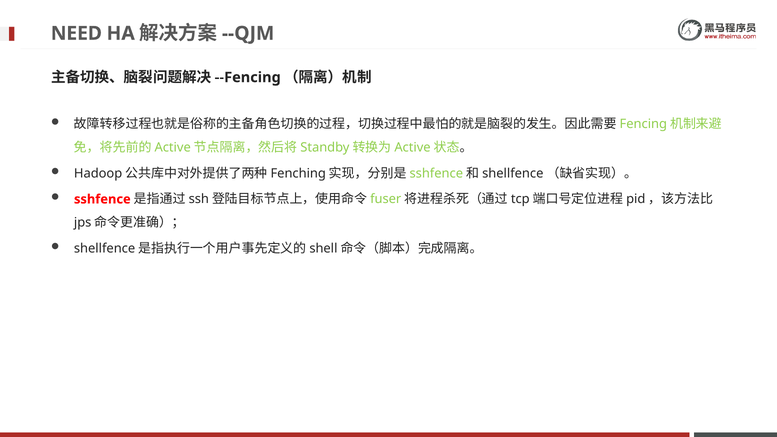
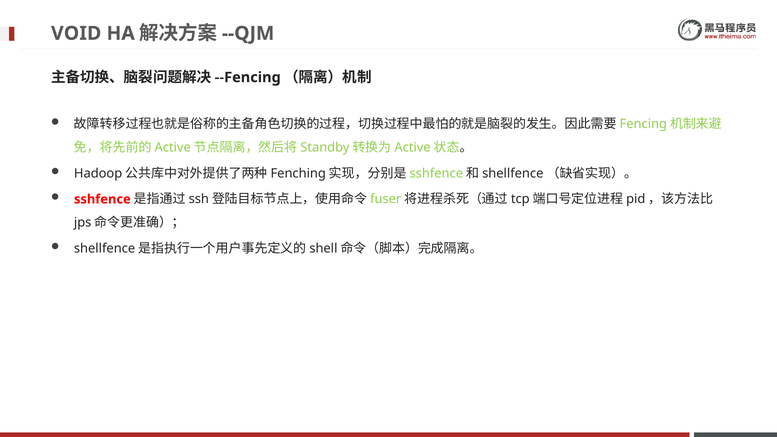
NEED: NEED -> VOID (76, 33)
